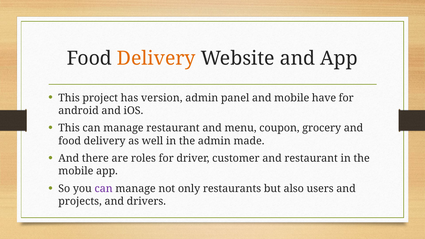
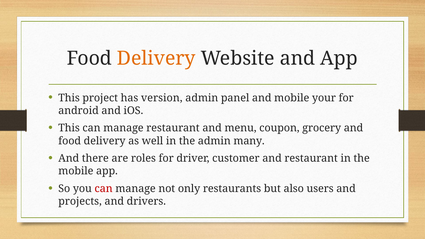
have: have -> your (324, 98)
made: made -> many (249, 141)
can colour: purple -> red (104, 189)
